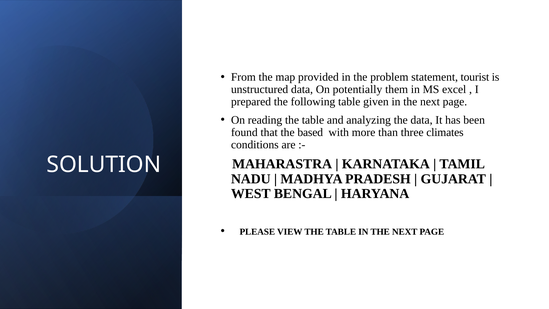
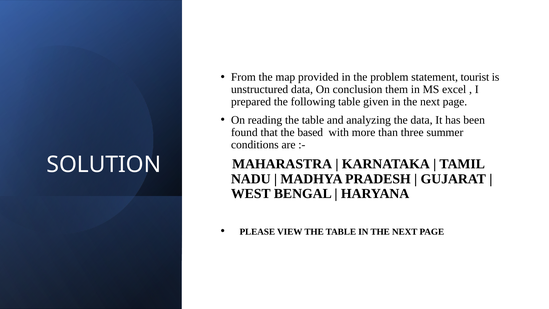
potentially: potentially -> conclusion (358, 89)
climates: climates -> summer (445, 132)
